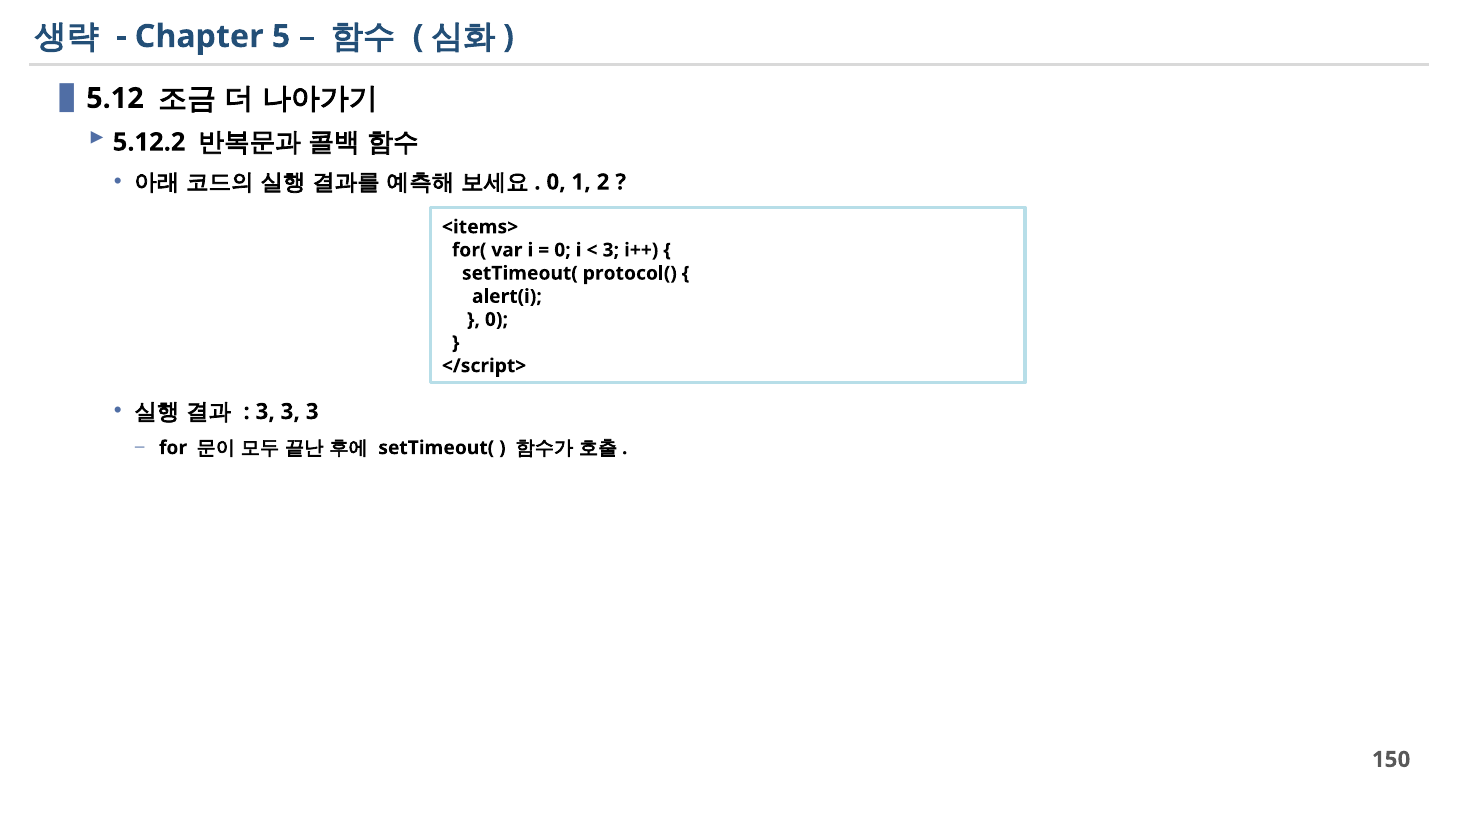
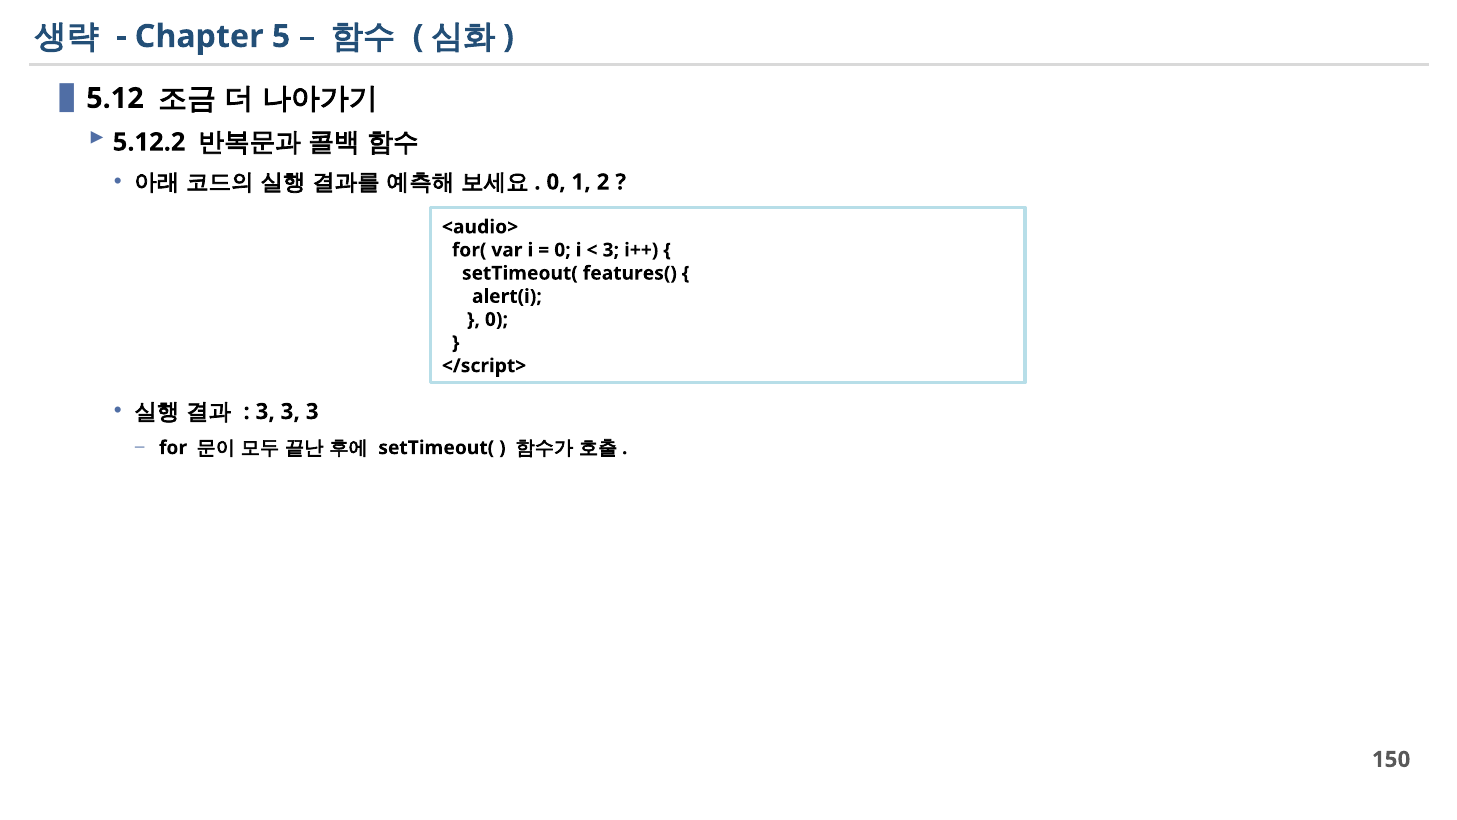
<items>: <items> -> <audio> (480, 227)
protocol(: protocol( -> features( (630, 273)
